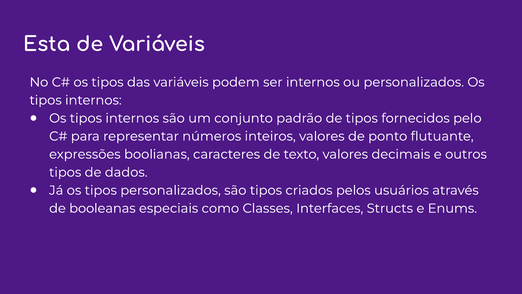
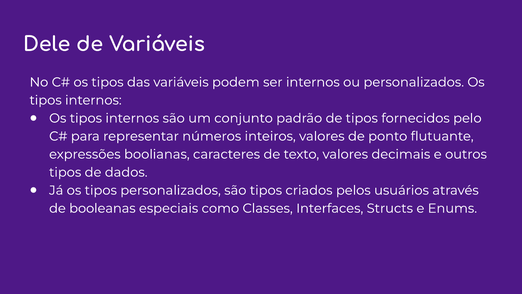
Esta: Esta -> Dele (47, 44)
